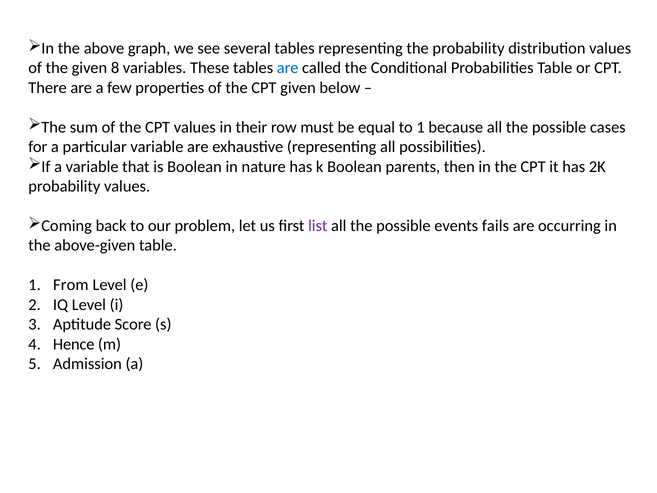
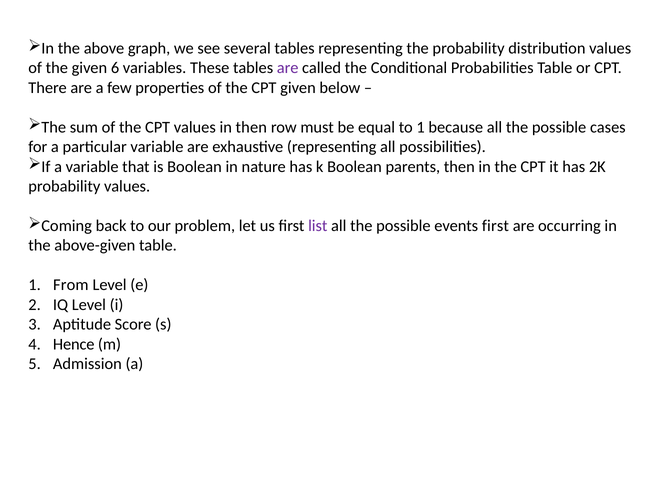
8: 8 -> 6 (115, 68)
are colour: blue -> purple (288, 68)
in their: their -> then (251, 127)
events fails: fails -> first (495, 226)
